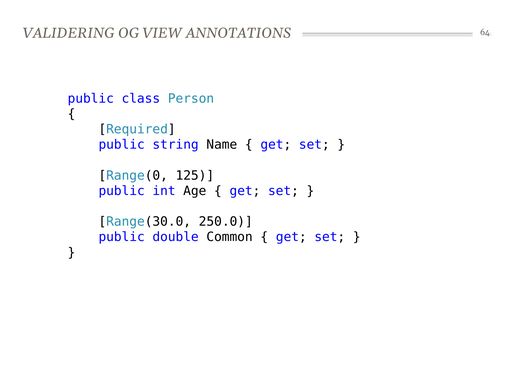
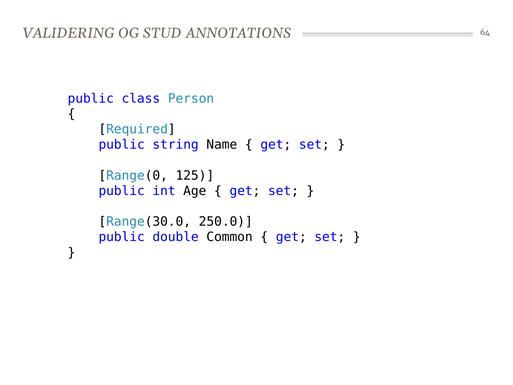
VIEW: VIEW -> STUD (162, 33)
